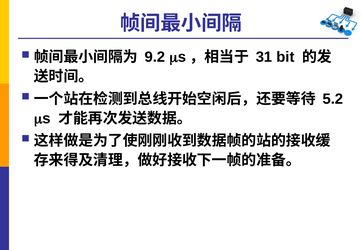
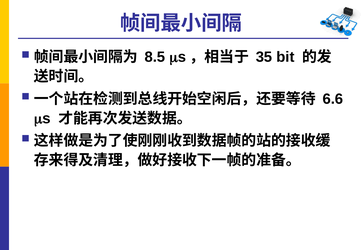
9.2: 9.2 -> 8.5 (155, 57)
31: 31 -> 35 (264, 57)
5.2: 5.2 -> 6.6 (333, 99)
